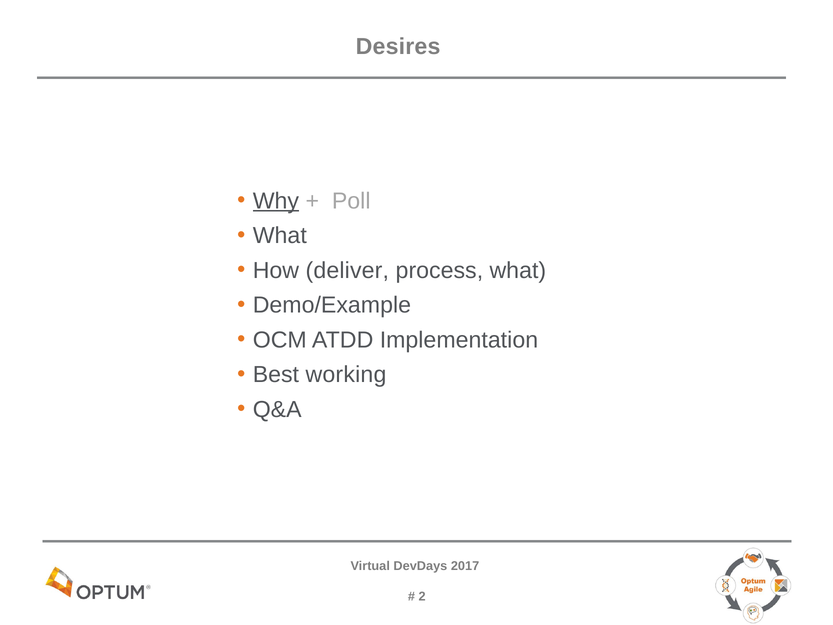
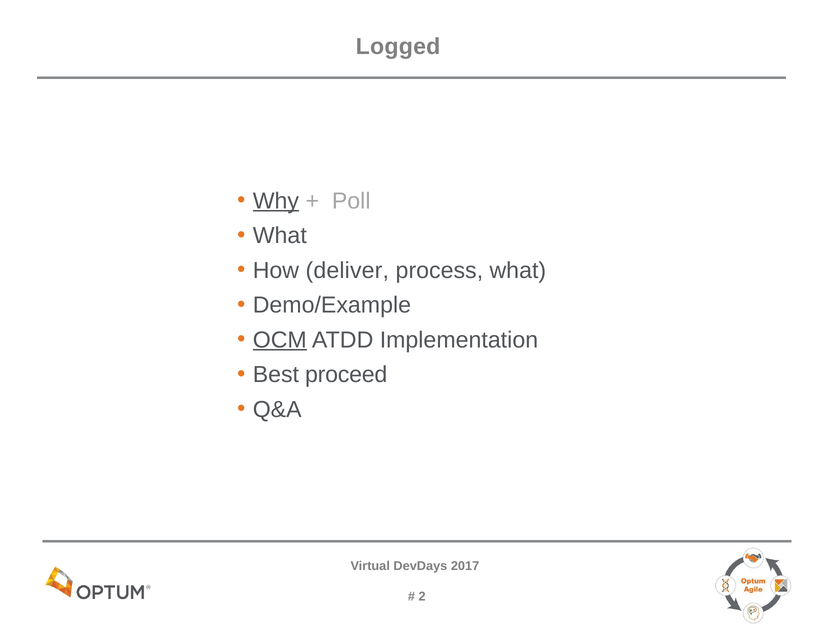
Desires: Desires -> Logged (398, 46)
OCM underline: none -> present (280, 340)
working: working -> proceed (346, 375)
